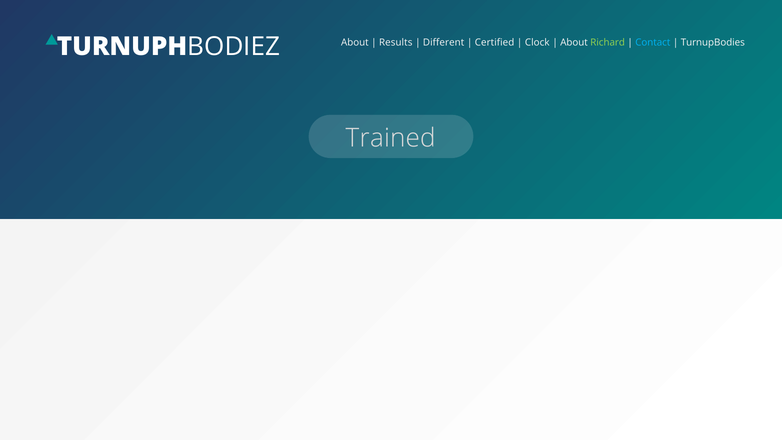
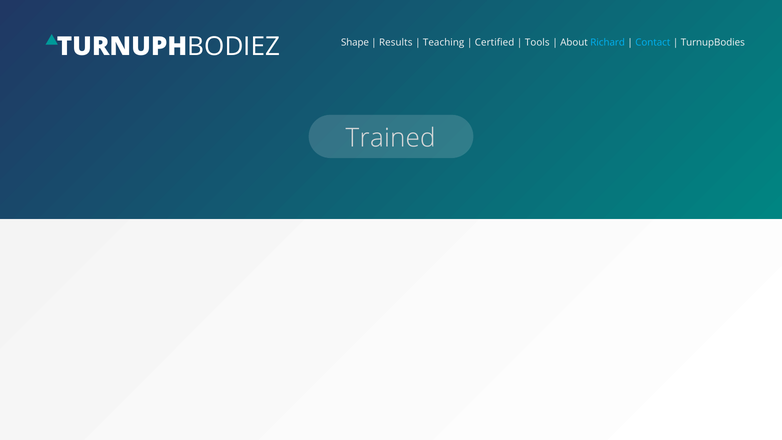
About: About -> Shape (355, 43)
Different: Different -> Teaching (444, 43)
Clock: Clock -> Tools (537, 43)
Richard colour: light green -> light blue (608, 43)
